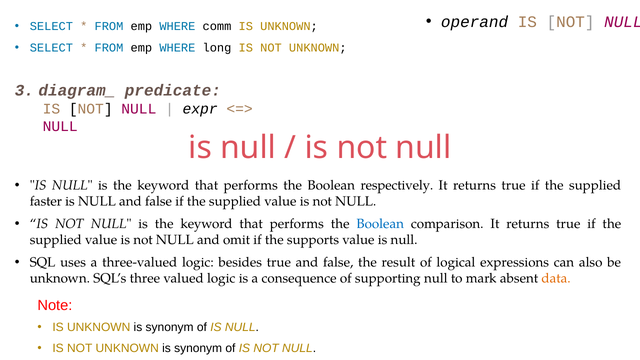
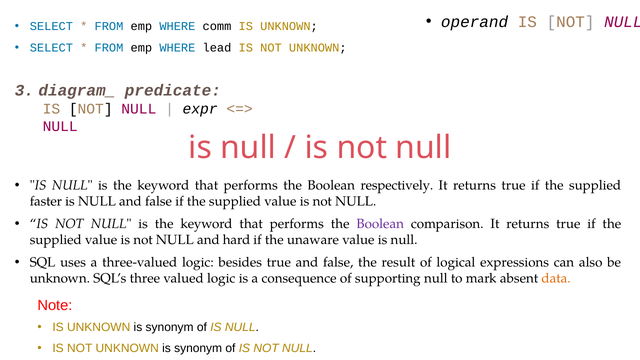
long: long -> lead (217, 48)
Boolean colour: blue -> purple (380, 224)
omit: omit -> hard (237, 240)
supports: supports -> unaware (313, 240)
